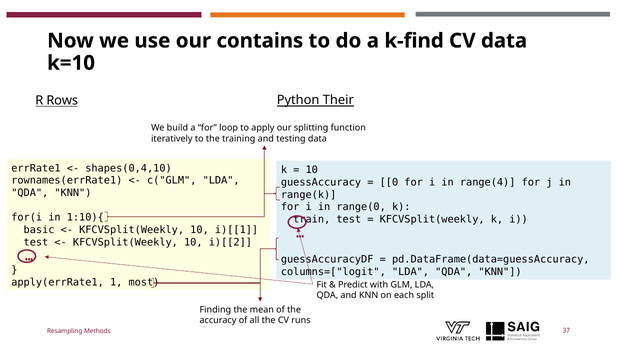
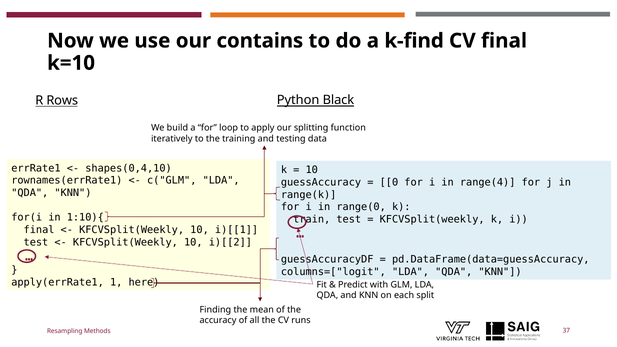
CV data: data -> final (504, 41)
Their: Their -> Black (338, 100)
basic: basic -> final (39, 230)
most: most -> here (144, 282)
